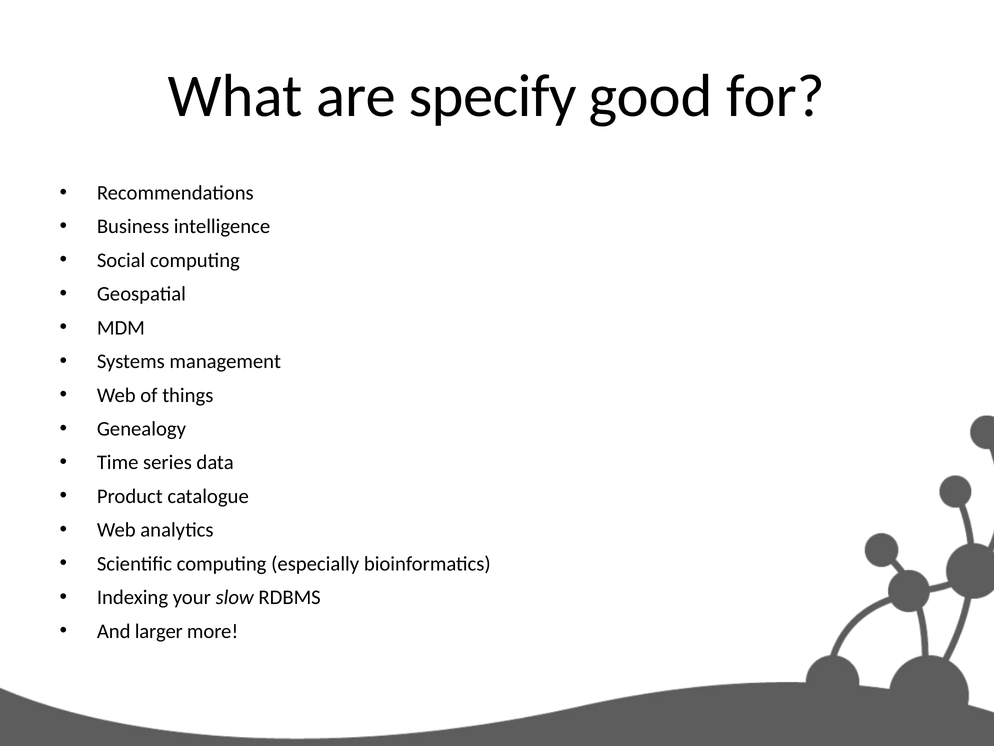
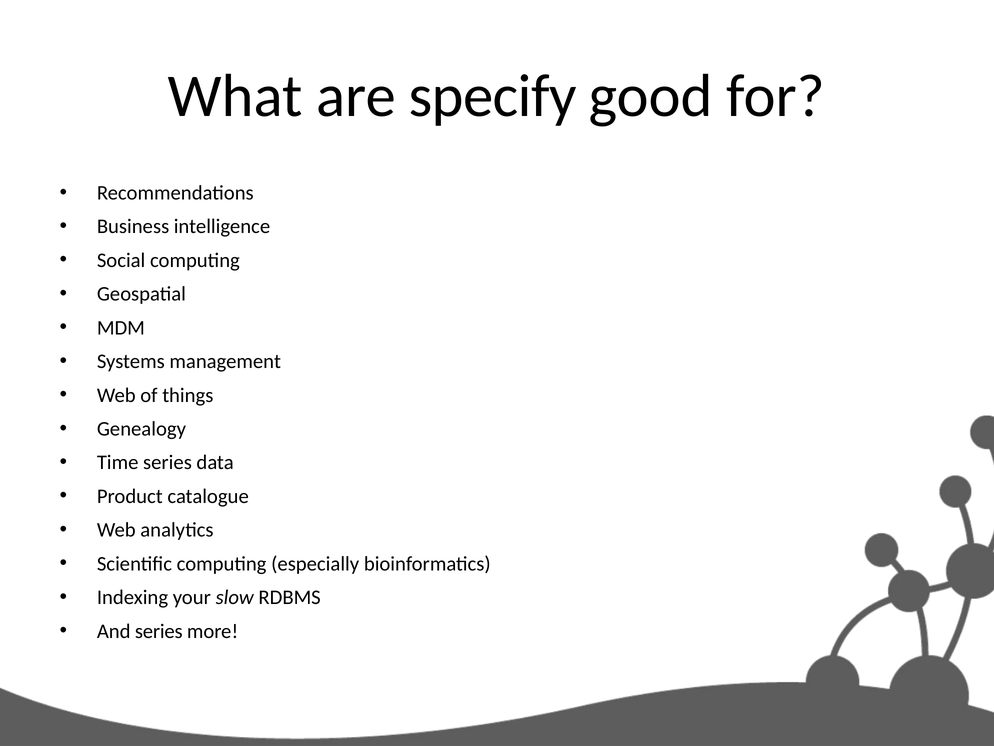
And larger: larger -> series (159, 631)
